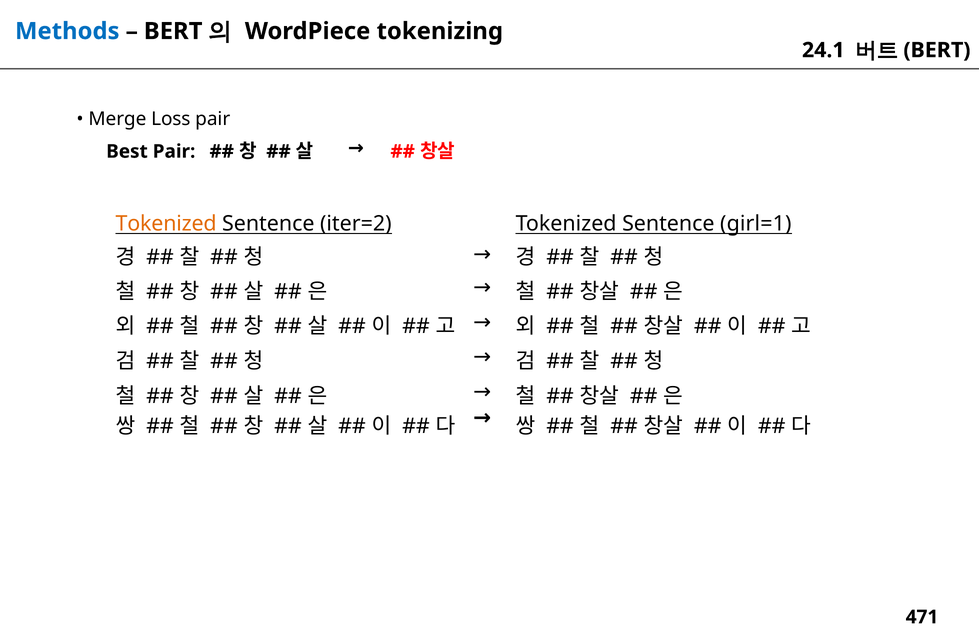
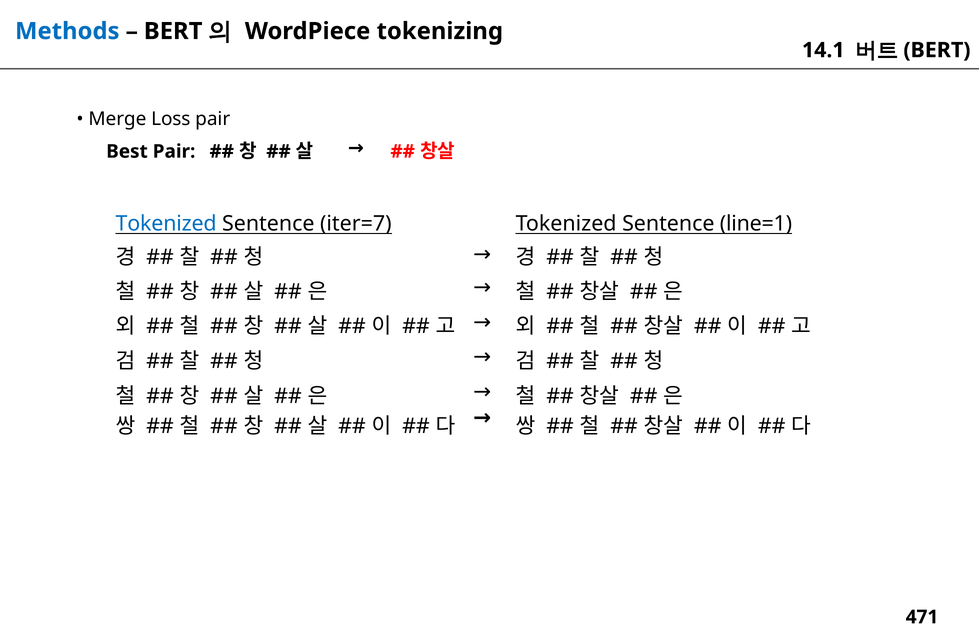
24.1: 24.1 -> 14.1 (823, 50)
Tokenized colour: orange -> blue (166, 224)
iter=2: iter=2 -> iter=7 (356, 224)
girl=1: girl=1 -> line=1 (756, 224)
